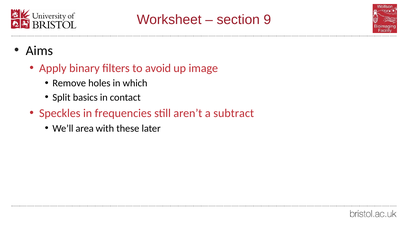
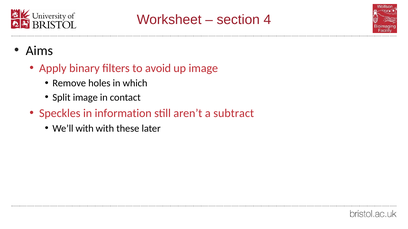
9: 9 -> 4 (267, 20)
Split basics: basics -> image (85, 98)
frequencies: frequencies -> information (123, 113)
We’ll area: area -> with (85, 129)
